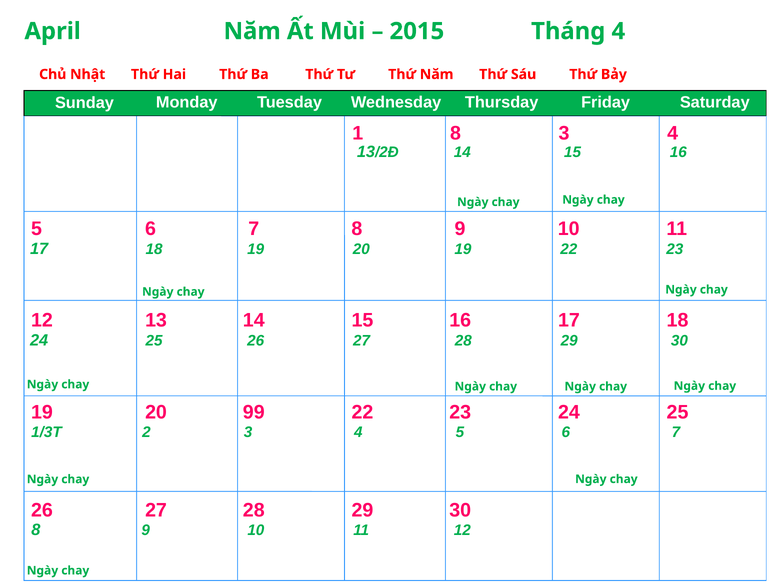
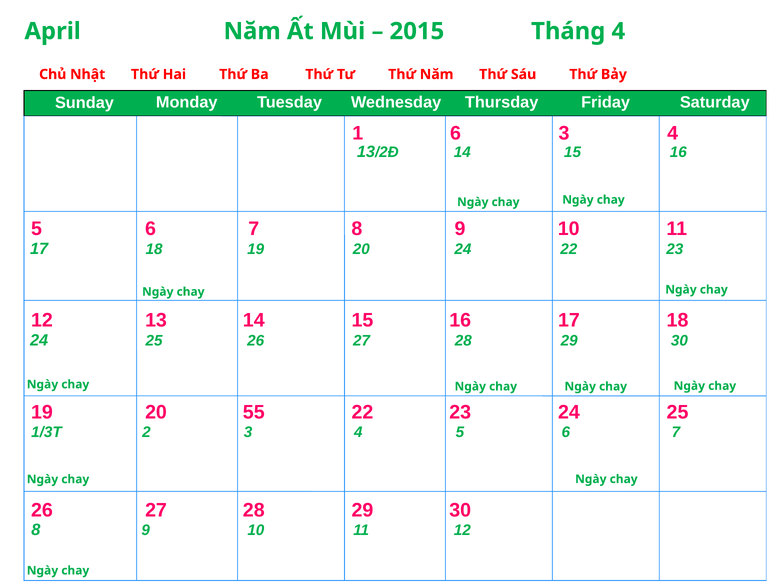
1 8: 8 -> 6 (455, 133)
20 19: 19 -> 24 (463, 249)
99: 99 -> 55 (254, 412)
